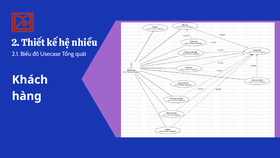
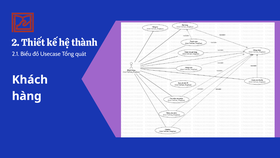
nhiều: nhiều -> thành (85, 43)
